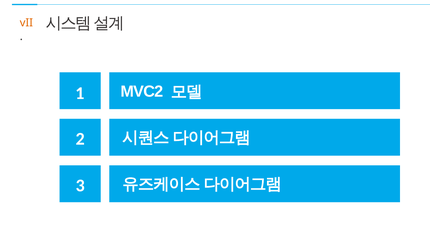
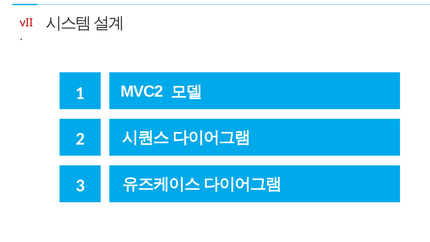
vII colour: orange -> red (26, 23)
